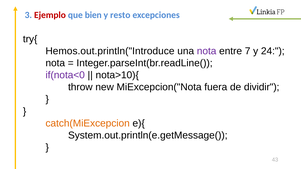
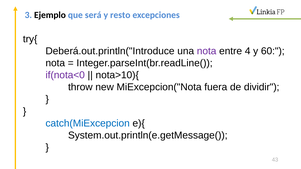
Ejemplo colour: red -> black (50, 15)
bien: bien -> será (93, 15)
Hemos.out.println("Introduce: Hemos.out.println("Introduce -> Deberá.out.println("Introduce (110, 51)
7: 7 -> 4 (248, 51)
24: 24 -> 60 (273, 51)
catch(MiExcepcion colour: orange -> blue (88, 123)
